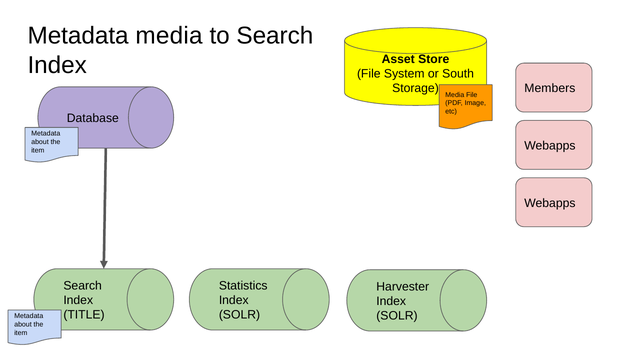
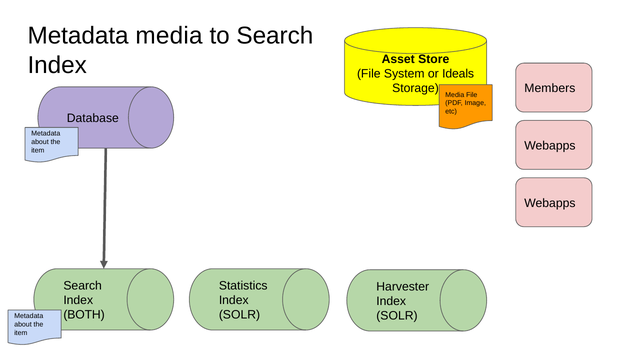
South: South -> Ideals (458, 74)
TITLE: TITLE -> BOTH (84, 314)
